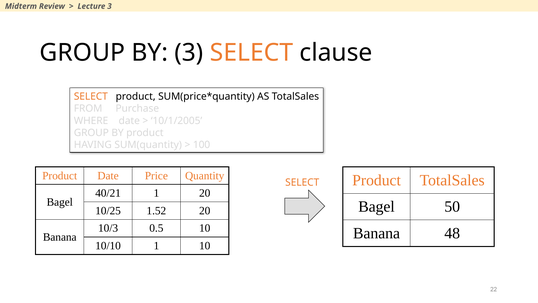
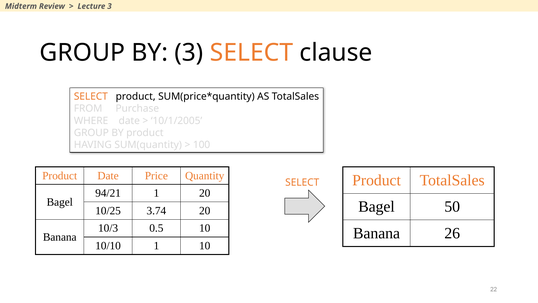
40/21: 40/21 -> 94/21 (108, 193)
1.52: 1.52 -> 3.74 (156, 210)
48: 48 -> 26 (452, 233)
